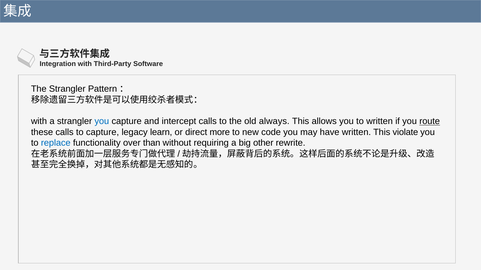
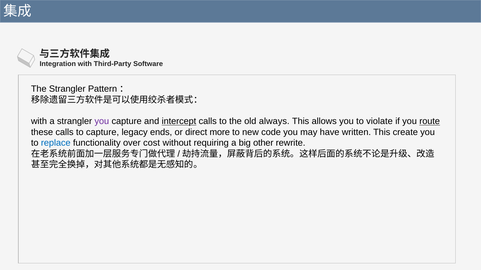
you colour: blue -> purple (102, 122)
intercept underline: none -> present (179, 122)
to written: written -> violate (379, 122)
learn: learn -> ends (161, 132)
violate: violate -> create (405, 132)
than: than -> cost (152, 143)
